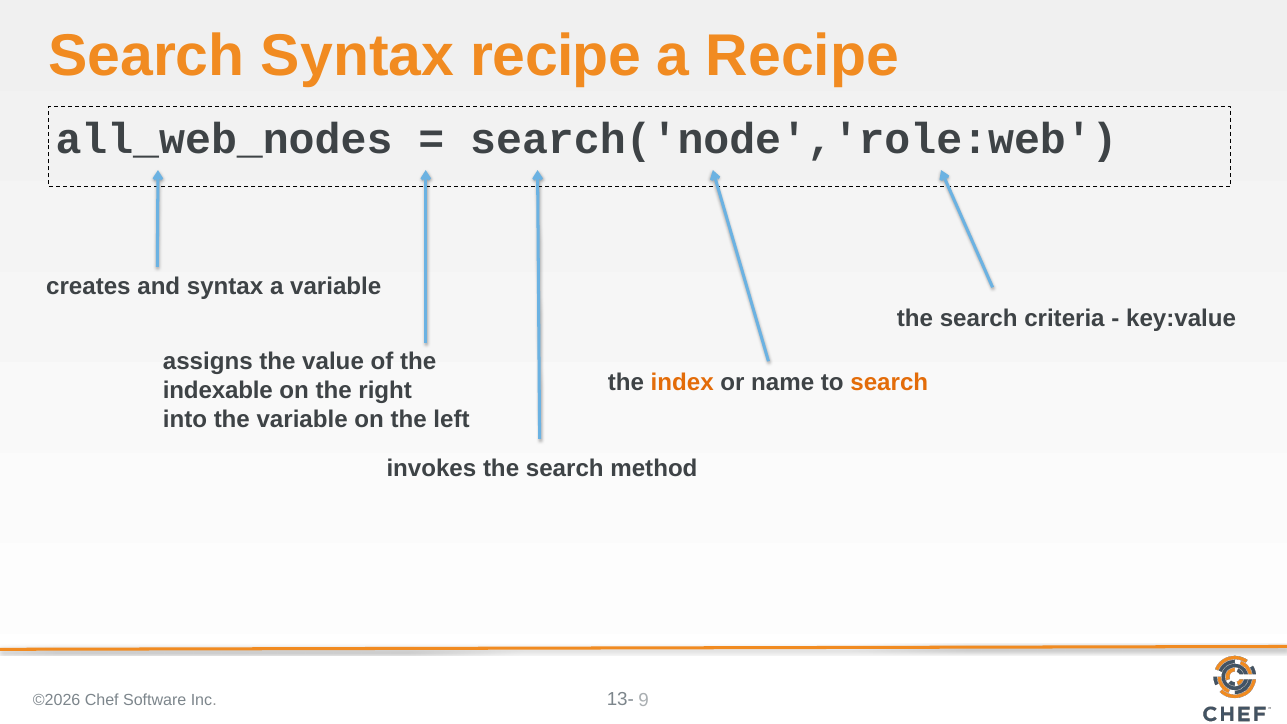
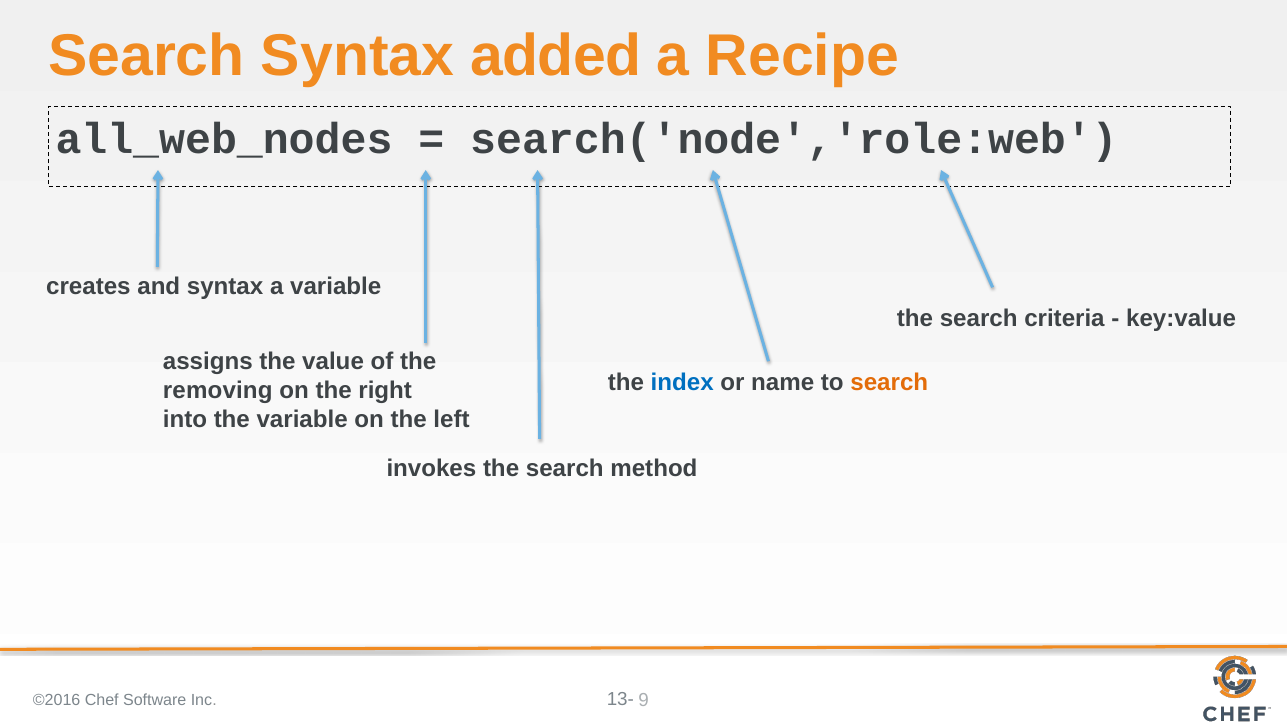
Syntax recipe: recipe -> added (556, 56)
index colour: orange -> blue (682, 382)
indexable: indexable -> removing (218, 391)
©2026: ©2026 -> ©2016 (57, 700)
